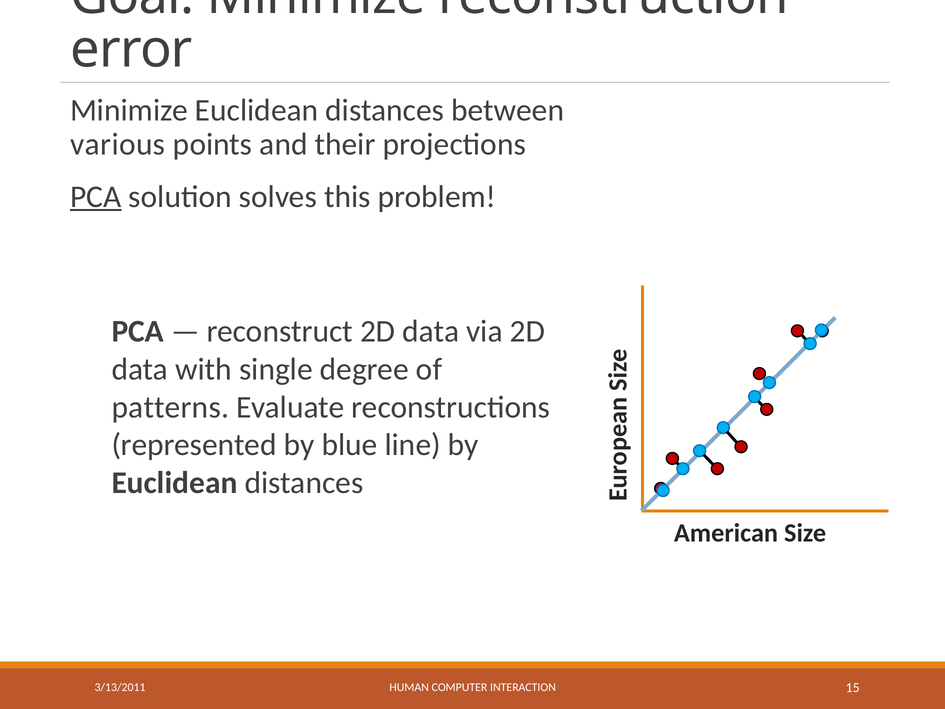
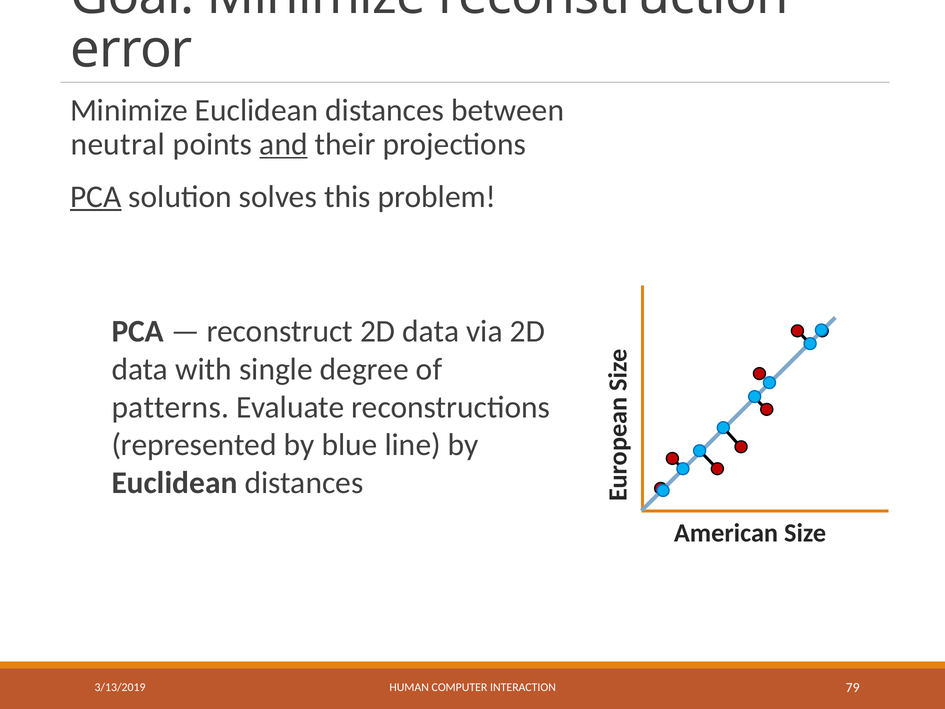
various: various -> neutral (118, 144)
and underline: none -> present (284, 144)
3/13/2011: 3/13/2011 -> 3/13/2019 (120, 687)
15: 15 -> 79 (853, 687)
